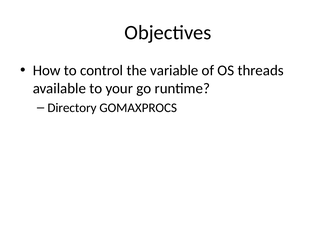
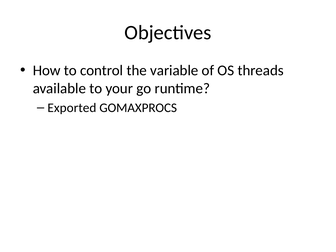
Directory: Directory -> Exported (72, 108)
